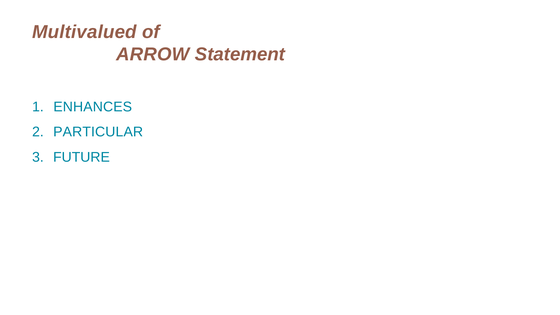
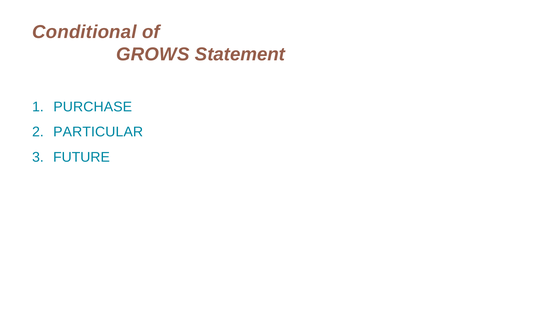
Multivalued: Multivalued -> Conditional (84, 32)
ARROW: ARROW -> GROWS (153, 54)
ENHANCES: ENHANCES -> PURCHASE (93, 107)
